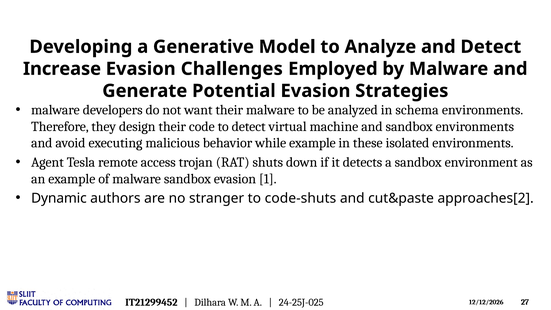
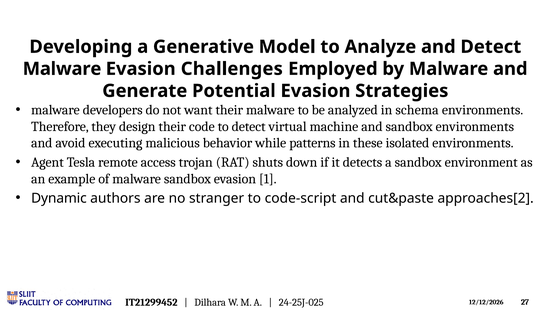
Increase: Increase -> Malware (62, 69)
while example: example -> patterns (312, 143)
code-shuts: code-shuts -> code-script (300, 198)
